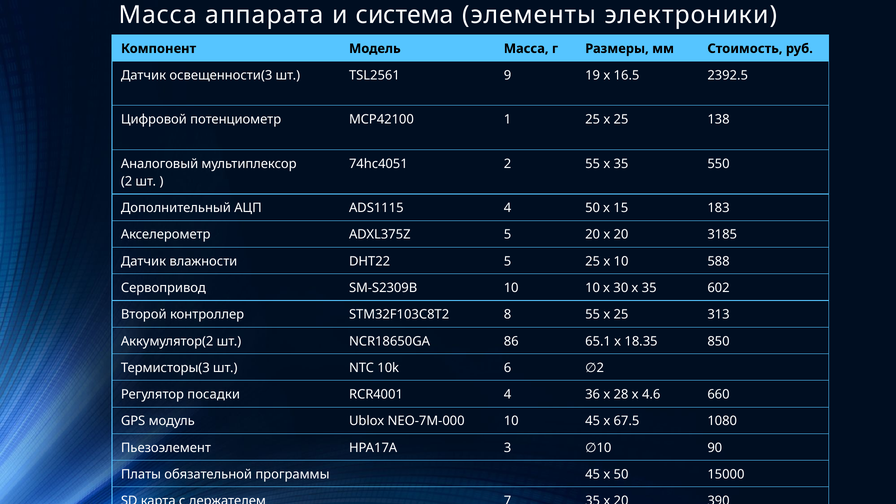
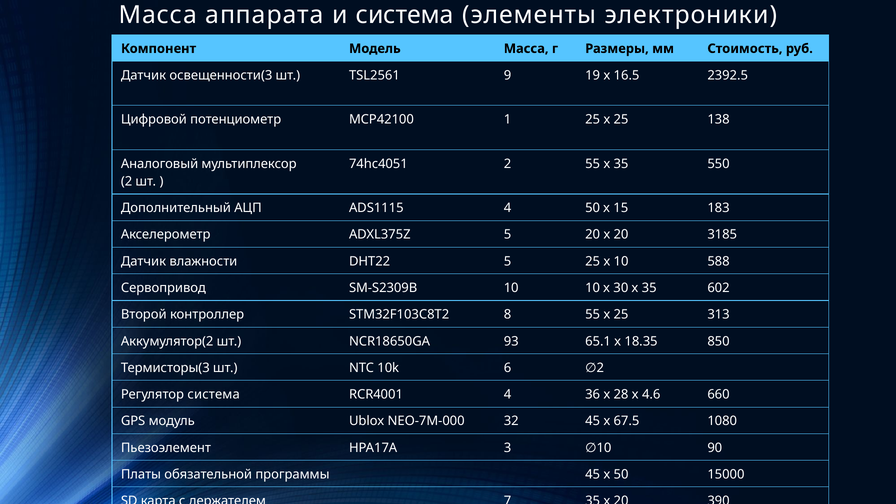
86: 86 -> 93 (511, 341)
Регулятор посадки: посадки -> система (214, 394)
NEO-7M-000 10: 10 -> 32 (511, 421)
